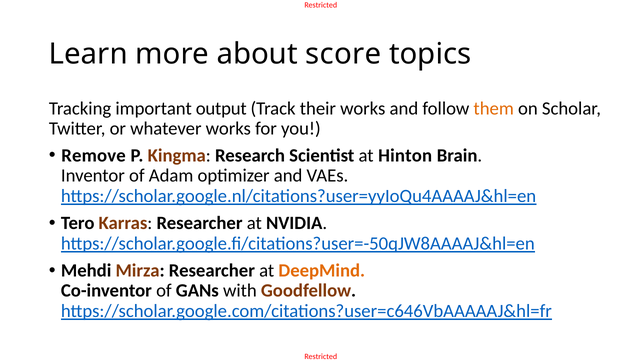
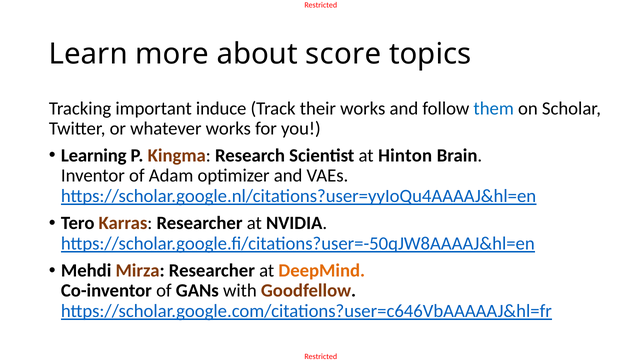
output: output -> induce (221, 109)
them colour: orange -> blue (494, 109)
Remove: Remove -> Learning (94, 156)
